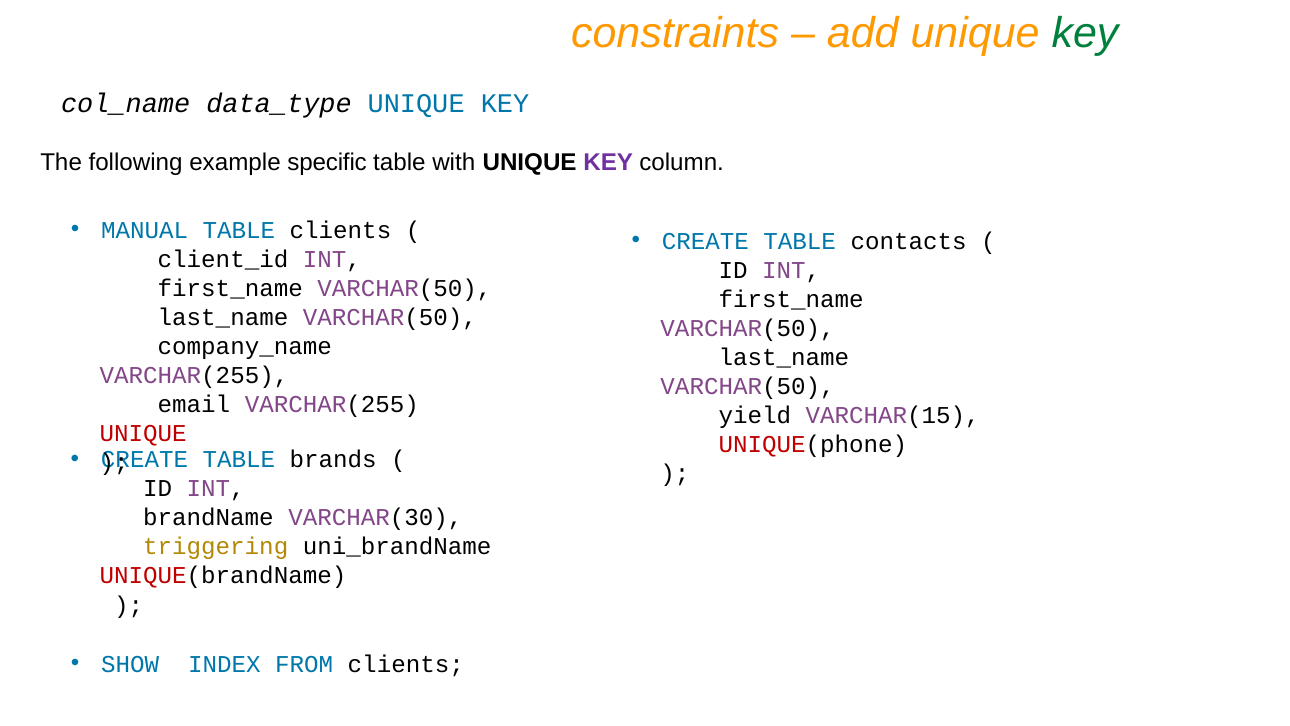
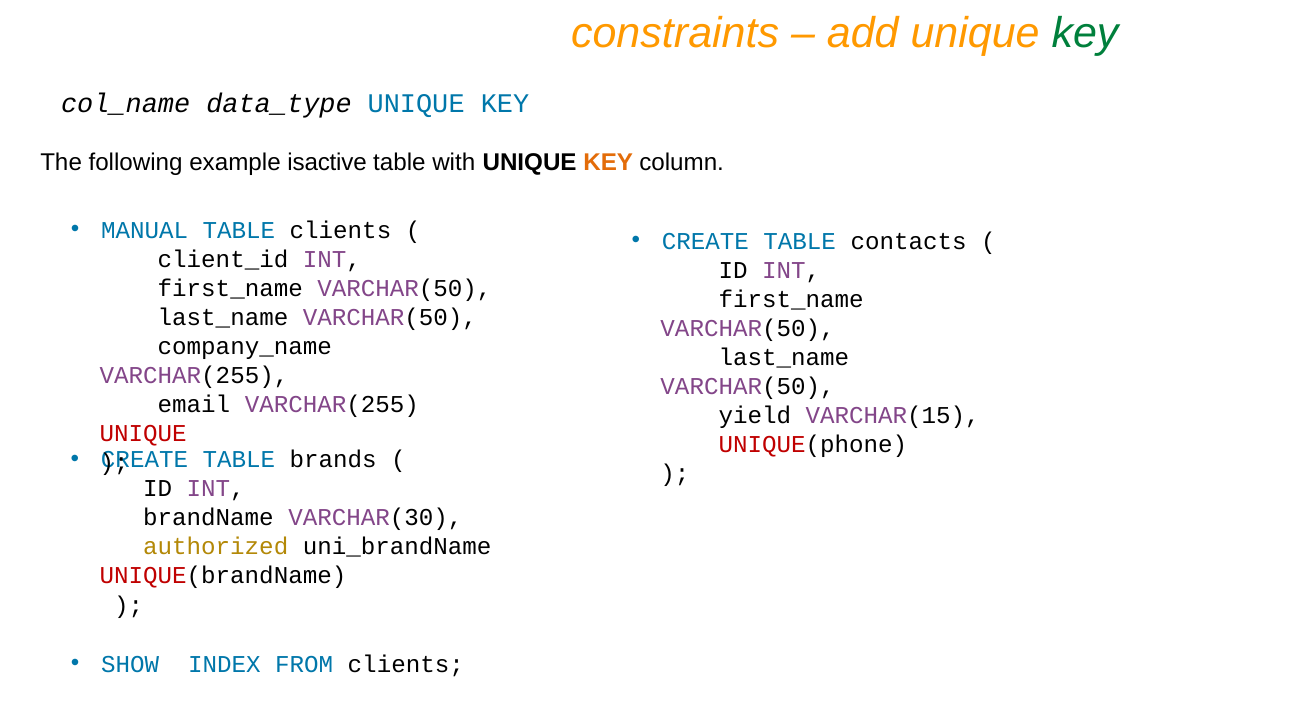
specific: specific -> isactive (327, 163)
KEY colour: purple -> orange (608, 163)
triggering: triggering -> authorized (216, 547)
